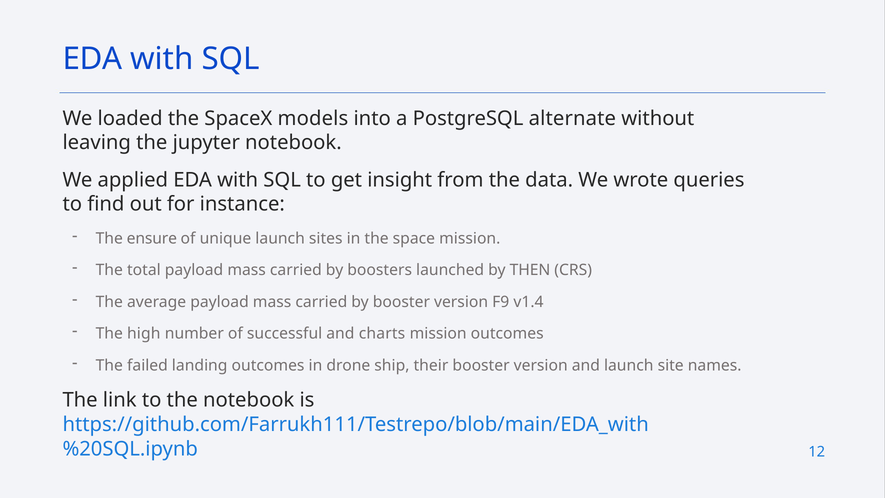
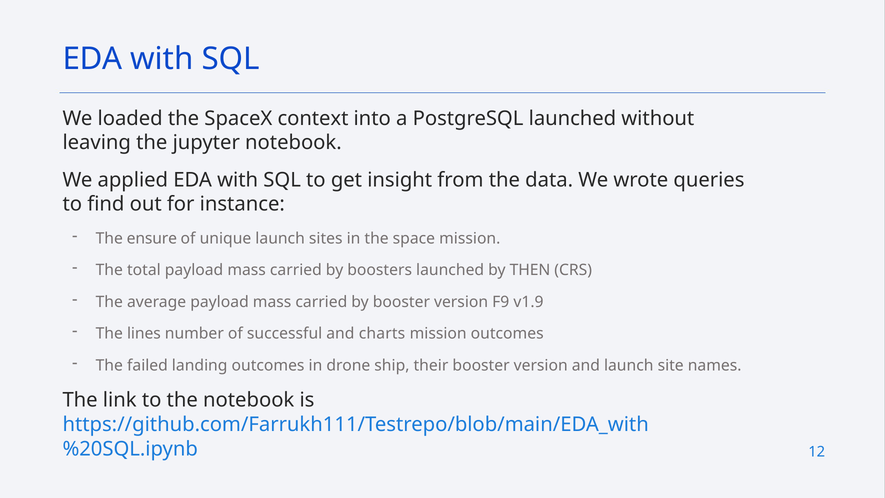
models: models -> context (313, 118)
PostgreSQL alternate: alternate -> launched (572, 118)
v1.4: v1.4 -> v1.9 (529, 302)
high: high -> lines (144, 334)
